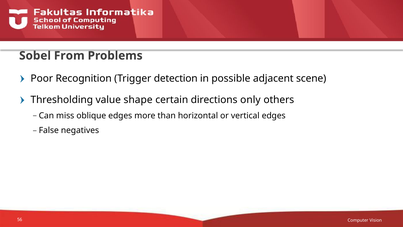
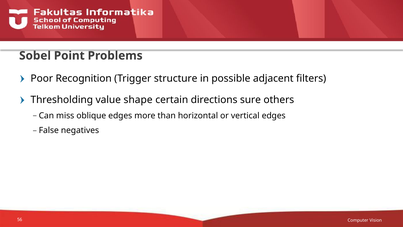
From: From -> Point (69, 56)
detection: detection -> structure (176, 78)
scene: scene -> filters (311, 78)
only: only -> sure (250, 100)
